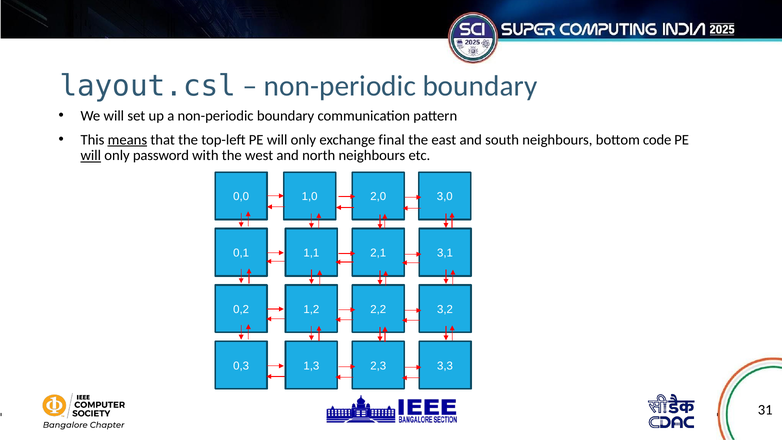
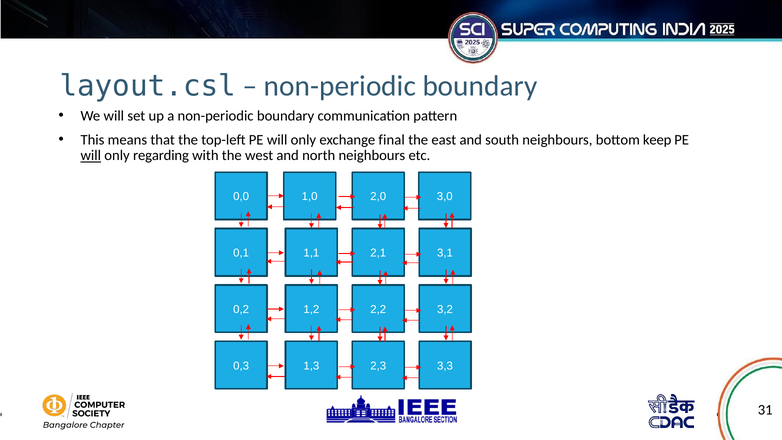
means underline: present -> none (127, 140)
code: code -> keep (657, 140)
password: password -> regarding (161, 156)
